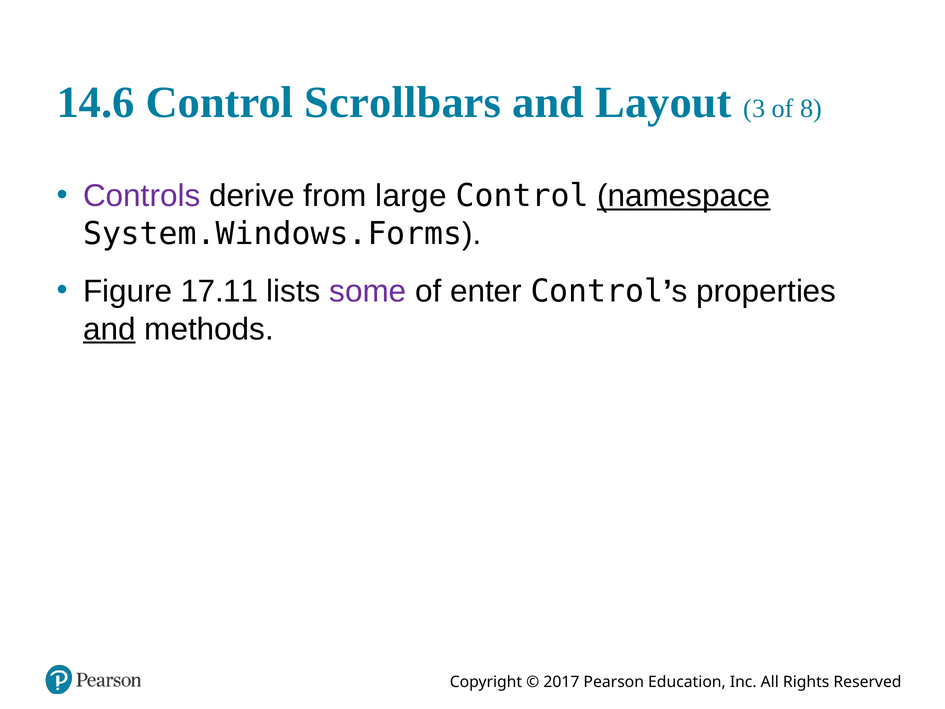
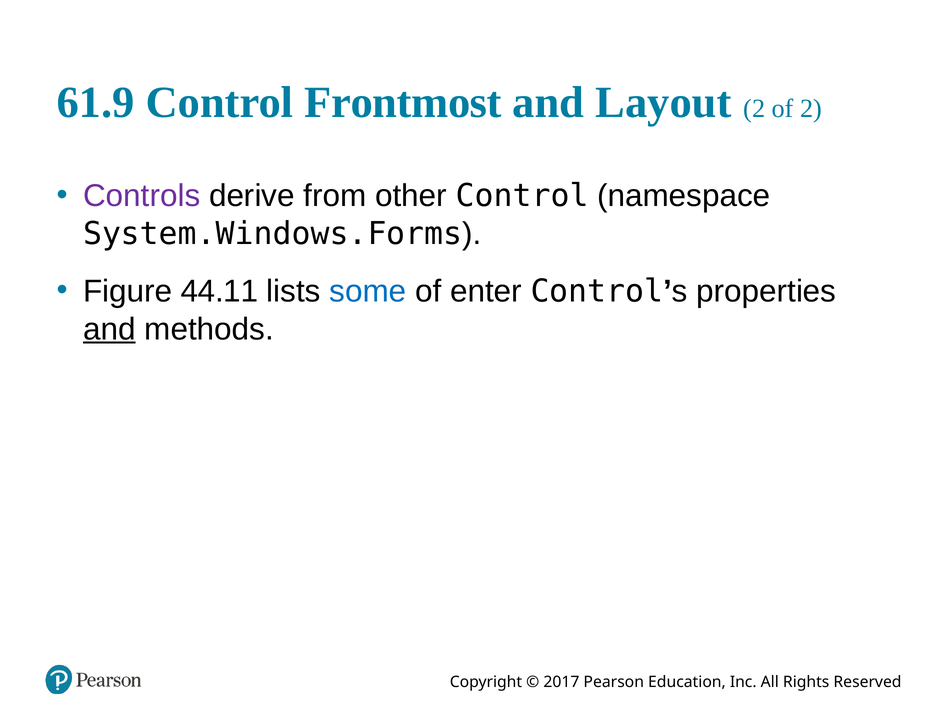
14.6: 14.6 -> 61.9 (96, 103)
Scrollbars: Scrollbars -> Frontmost (403, 103)
Layout 3: 3 -> 2 (754, 109)
of 8: 8 -> 2 (811, 109)
large: large -> other (411, 196)
namespace underline: present -> none (684, 196)
17.11: 17.11 -> 44.11 (219, 291)
some colour: purple -> blue (368, 291)
